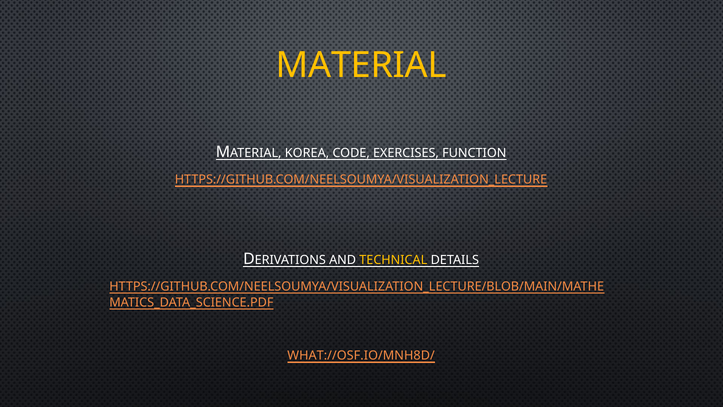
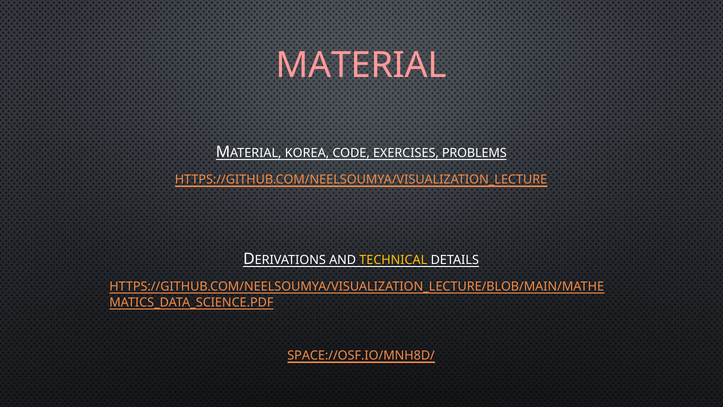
MATERIAL colour: yellow -> pink (361, 65)
FUNCTION: FUNCTION -> PROBLEMS (474, 153)
WHAT://OSF.IO/MNH8D/: WHAT://OSF.IO/MNH8D/ -> SPACE://OSF.IO/MNH8D/ (361, 355)
